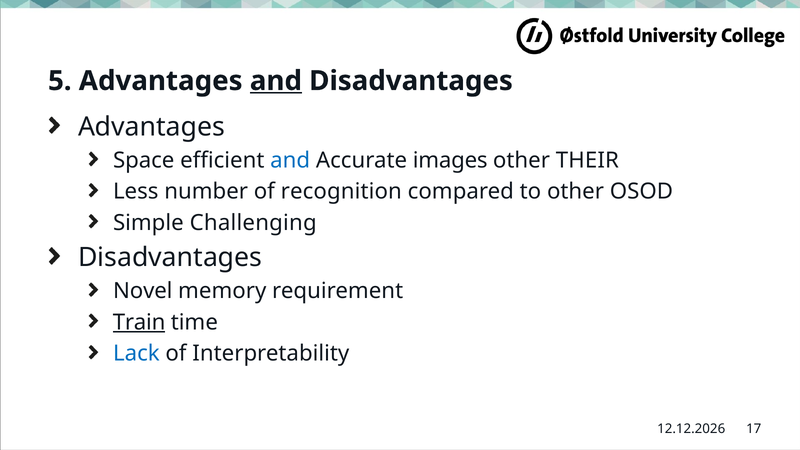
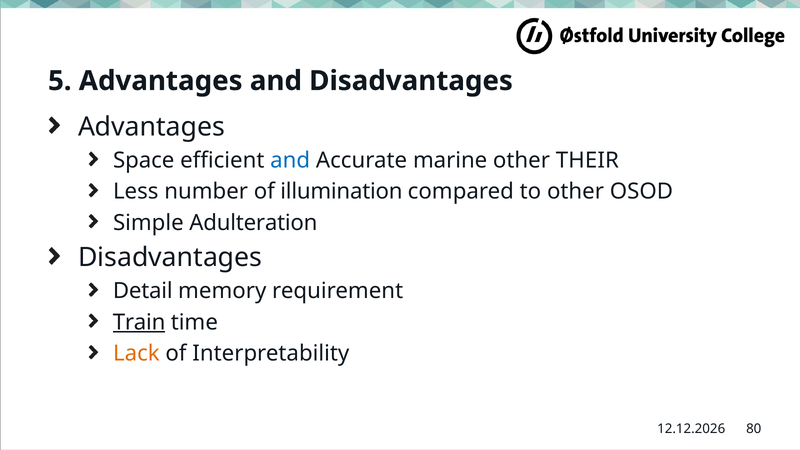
and underline: present -> none (276, 81)
images: images -> marine (450, 160)
recognition: recognition -> illumination (341, 192)
Challenging: Challenging -> Adulteration (253, 223)
Novel: Novel -> Detail (143, 291)
Lack colour: blue -> orange (136, 353)
17: 17 -> 80 (754, 429)
